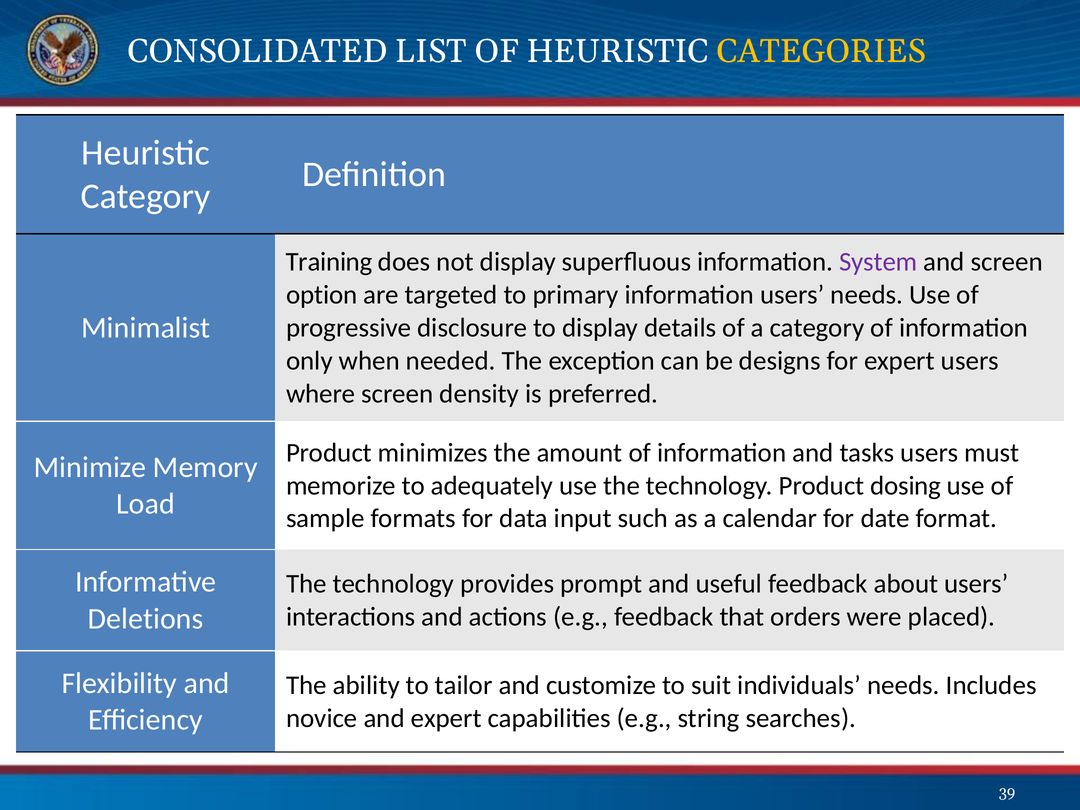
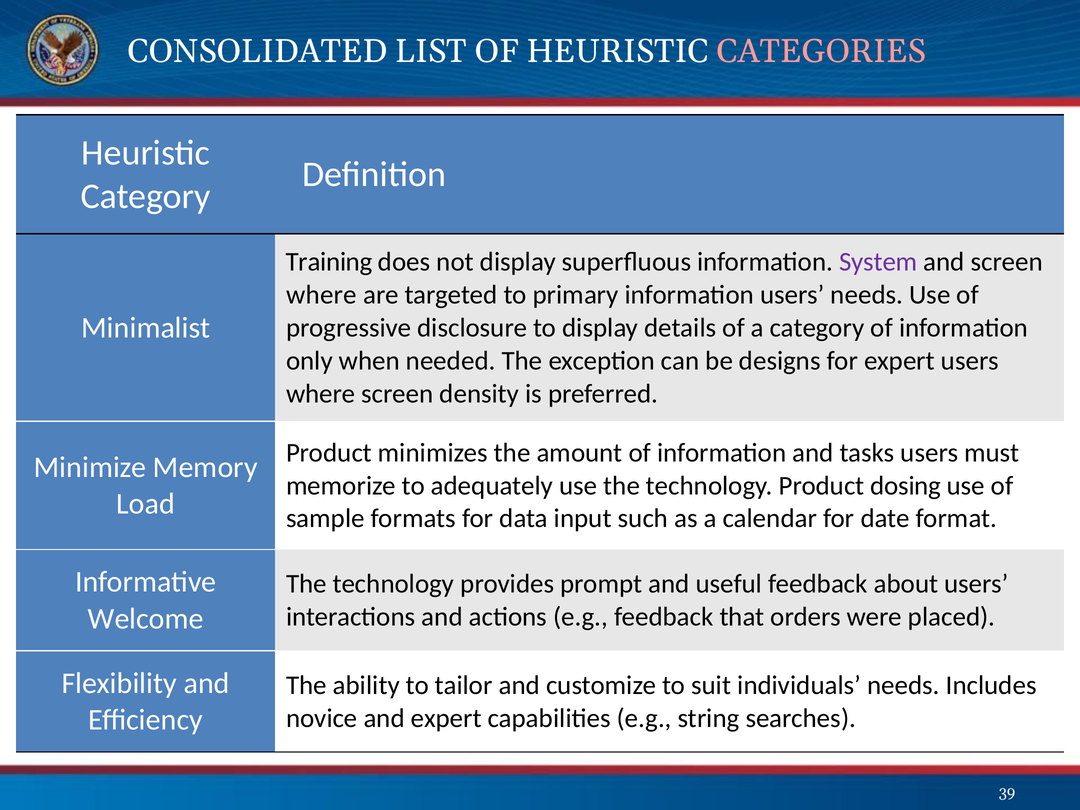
CATEGORIES colour: yellow -> pink (821, 51)
option: option -> where (321, 295)
Deletions: Deletions -> Welcome (146, 619)
